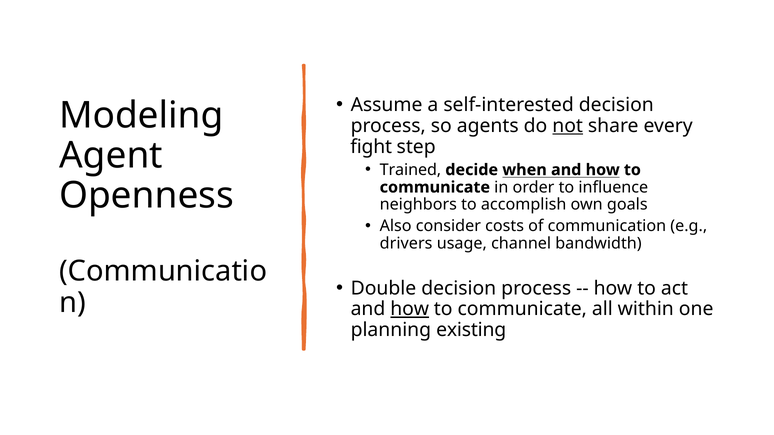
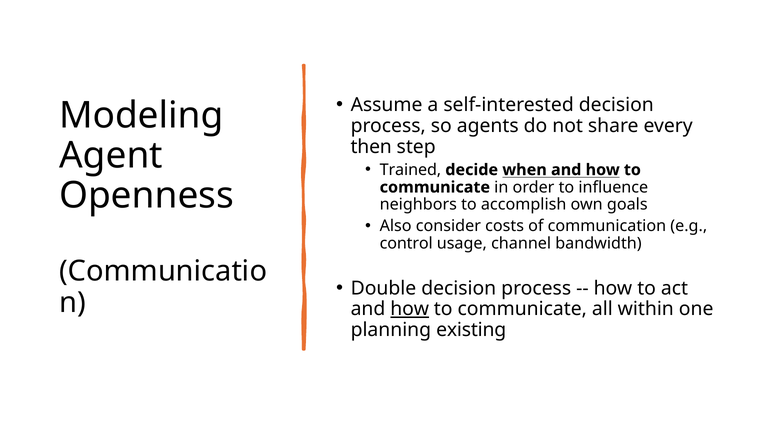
not underline: present -> none (568, 126)
fight: fight -> then (371, 147)
drivers: drivers -> control (406, 244)
